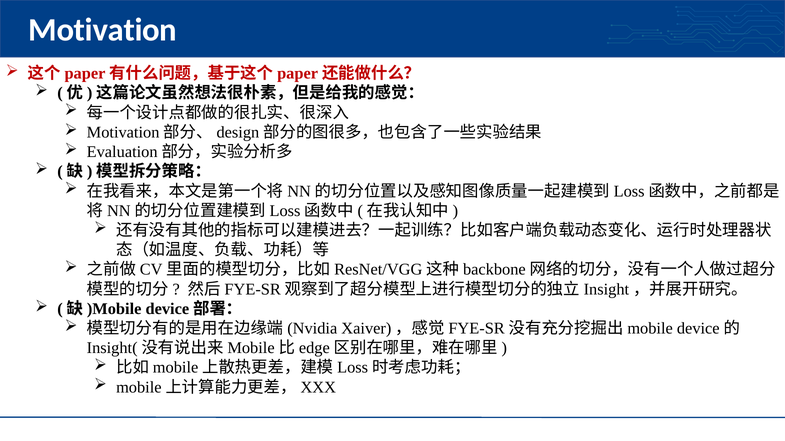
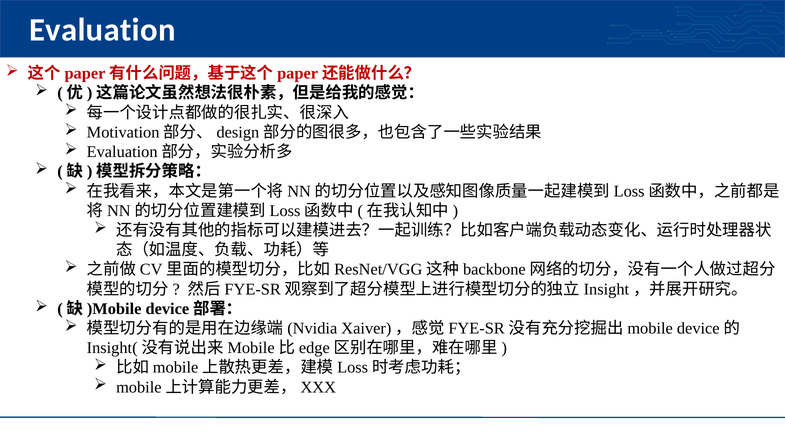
Motivation: Motivation -> Evaluation (102, 30)
